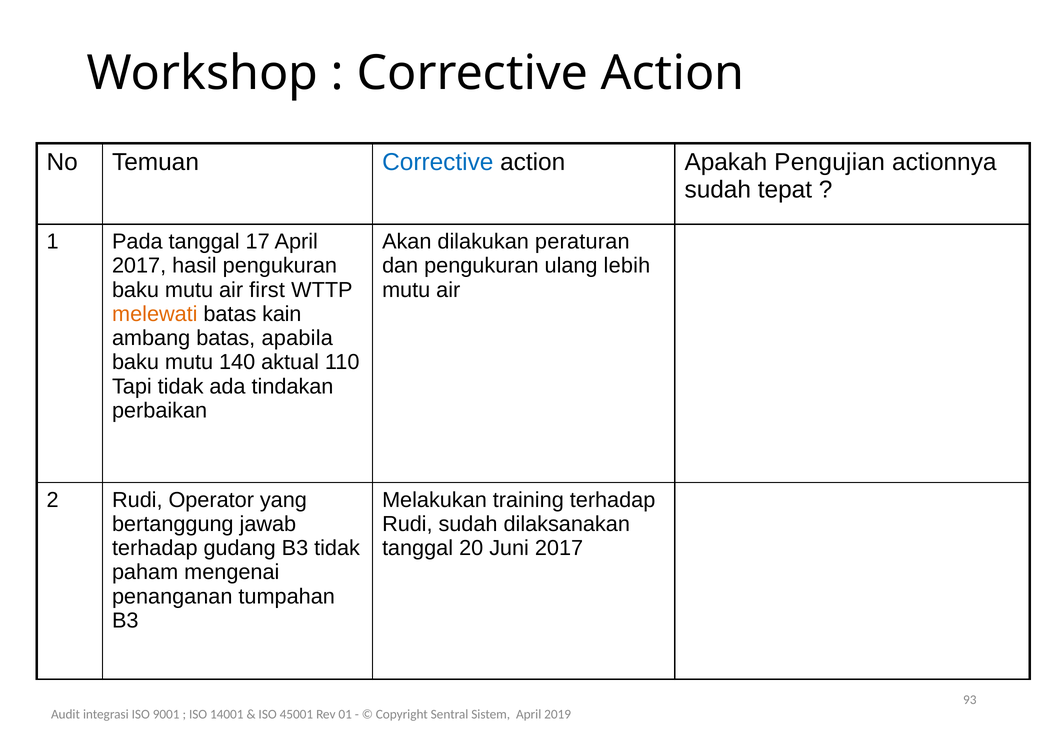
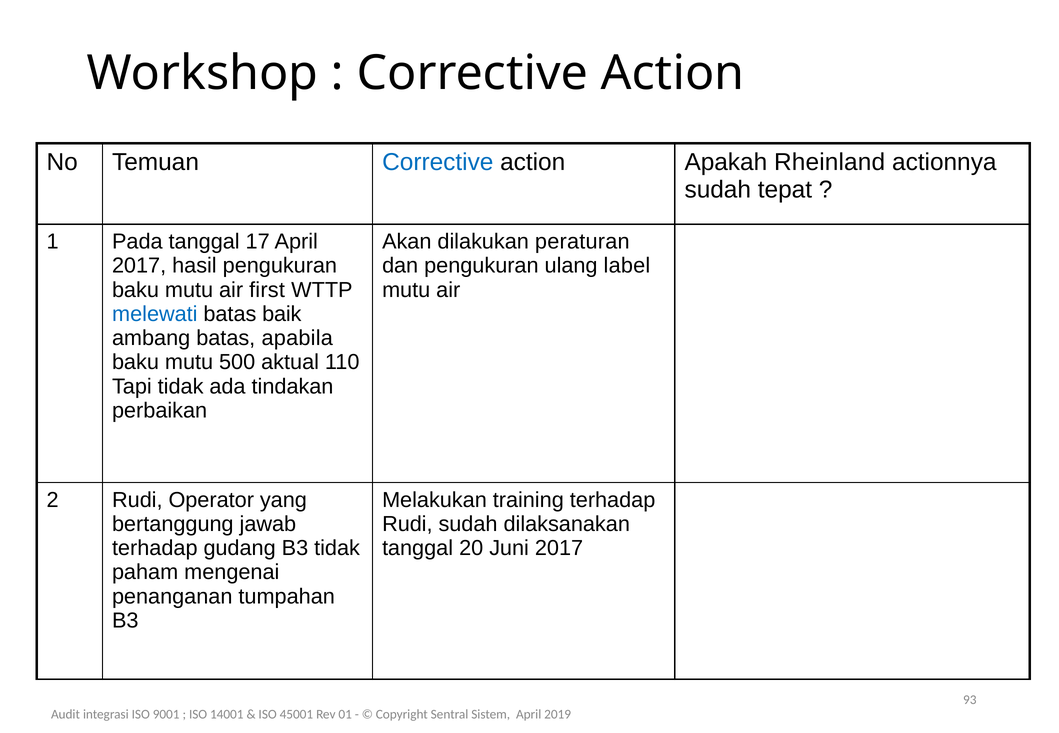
Pengujian: Pengujian -> Rheinland (830, 162)
lebih: lebih -> label (627, 266)
melewati colour: orange -> blue (155, 314)
kain: kain -> baik (282, 314)
140: 140 -> 500 (237, 362)
